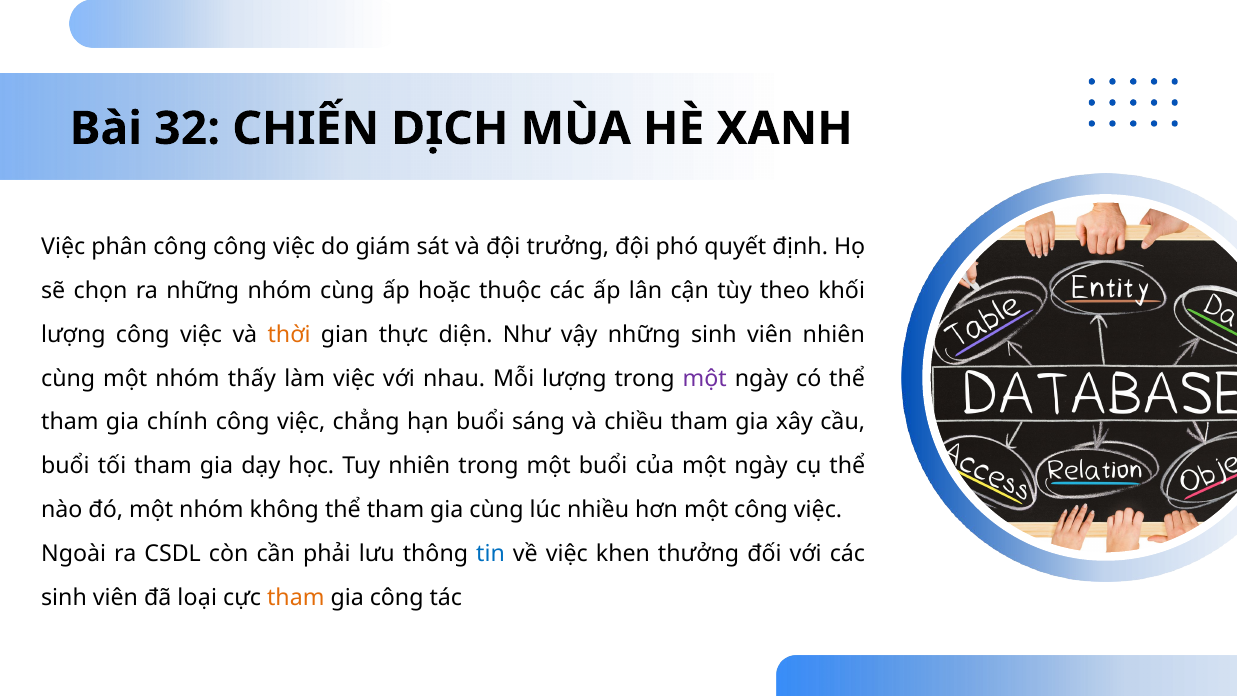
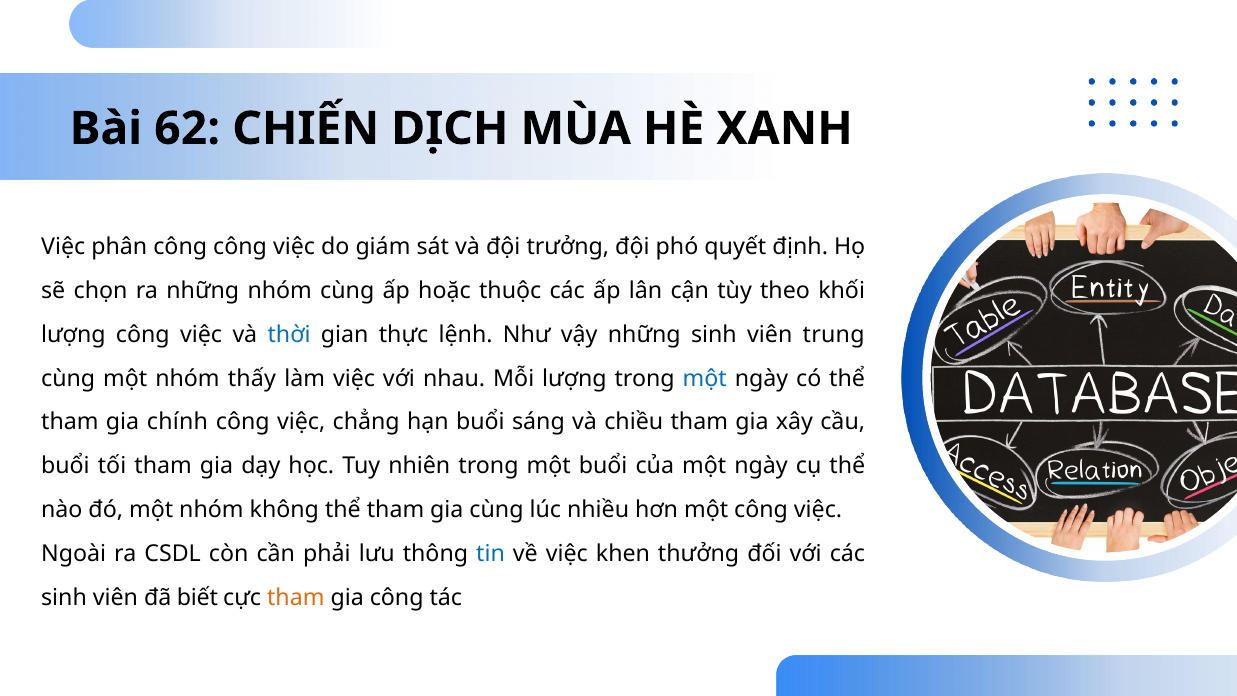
32: 32 -> 62 (187, 129)
thời colour: orange -> blue (289, 335)
diện: diện -> lệnh (466, 335)
viên nhiên: nhiên -> trung (834, 335)
một colour: purple -> blue (705, 378)
loại: loại -> biết (197, 598)
